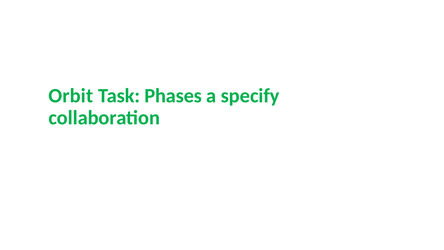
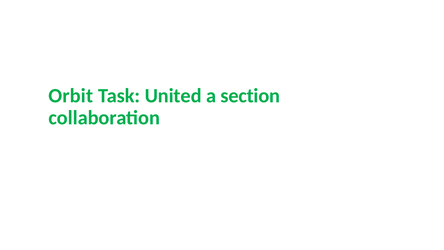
Phases: Phases -> United (173, 96)
specify: specify -> section (250, 96)
